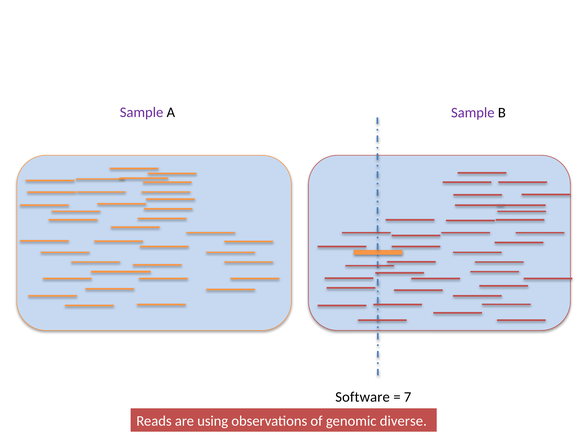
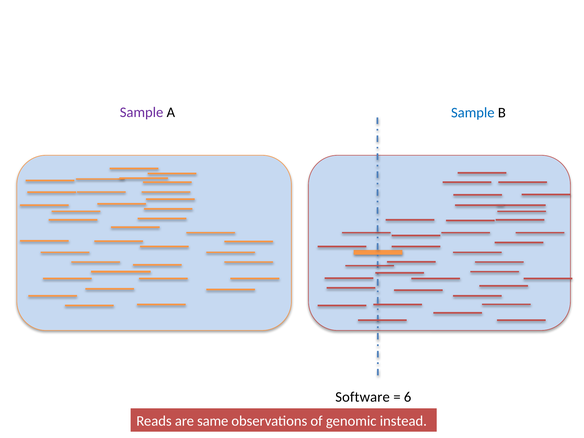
Sample colour: purple -> blue (473, 113)
7: 7 -> 6 (408, 397)
using: using -> same (213, 421)
diverse: diverse -> instead (403, 421)
